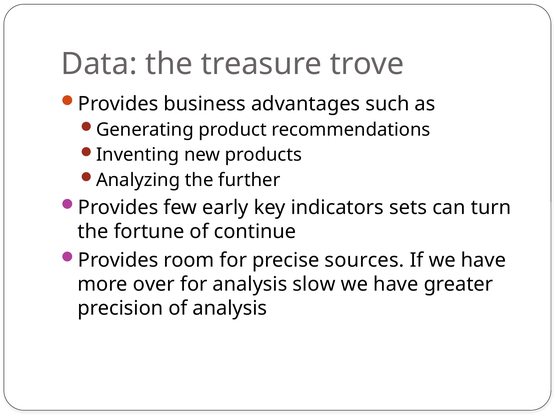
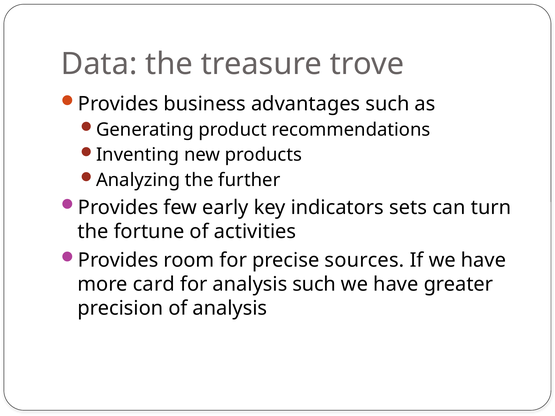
continue: continue -> activities (255, 232)
over: over -> card (154, 284)
analysis slow: slow -> such (314, 284)
